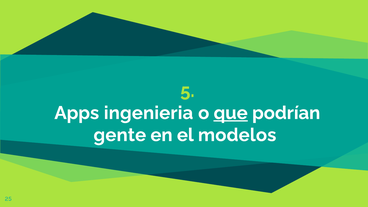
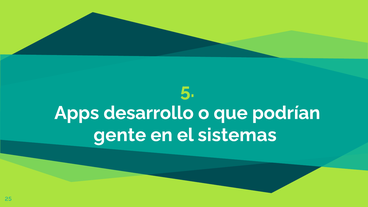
ingenieria: ingenieria -> desarrollo (149, 113)
que underline: present -> none (231, 113)
modelos: modelos -> sistemas (237, 135)
